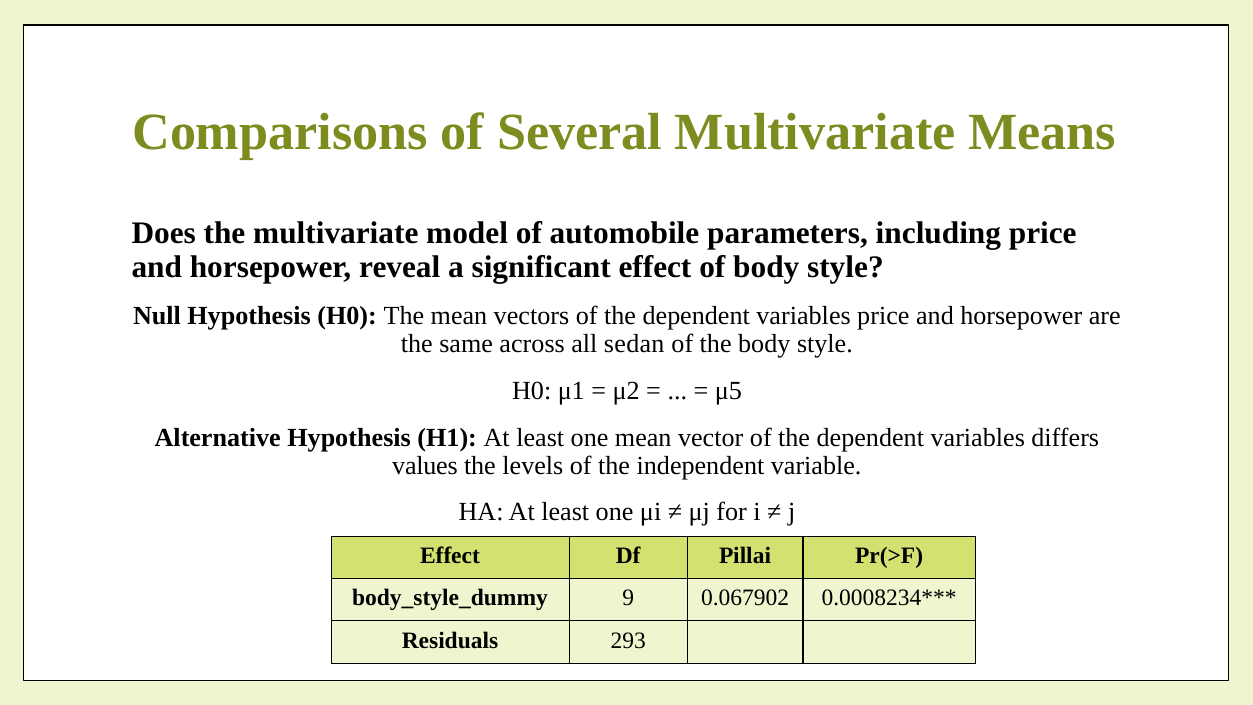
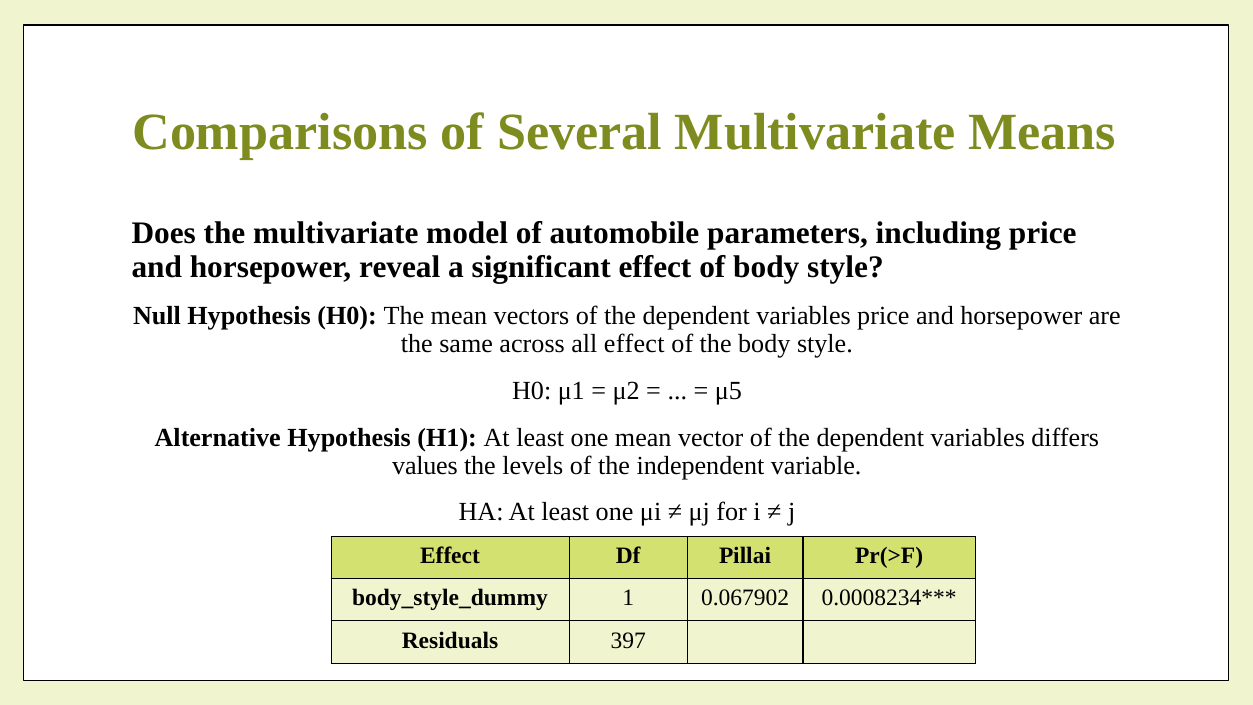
all sedan: sedan -> effect (634, 344)
9: 9 -> 1 (628, 598)
293: 293 -> 397 (628, 640)
